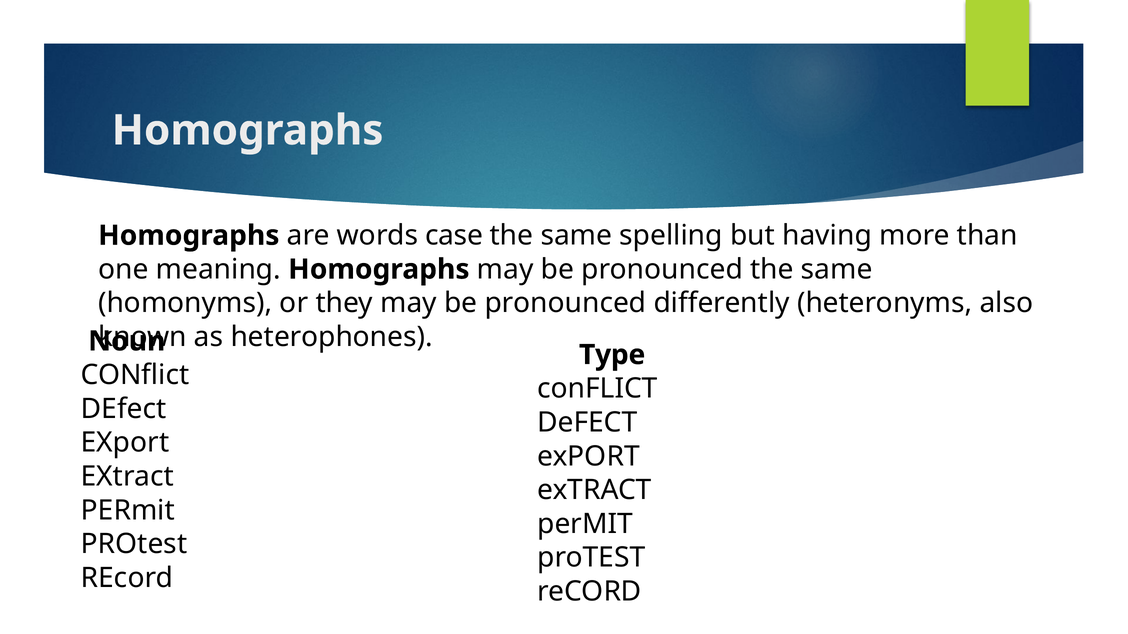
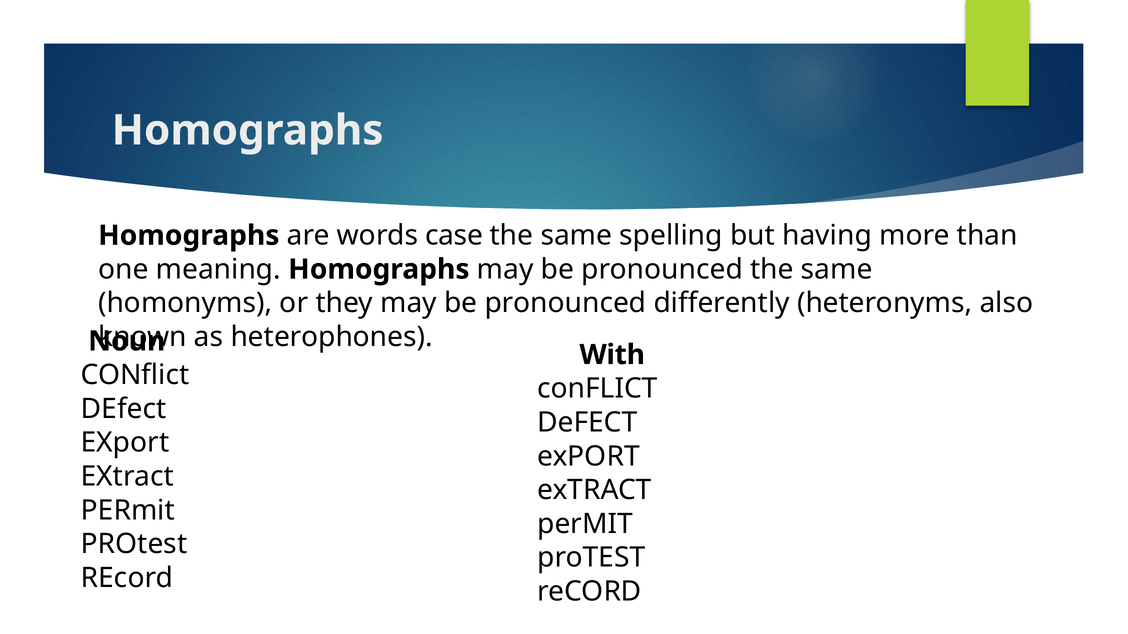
Type: Type -> With (612, 355)
